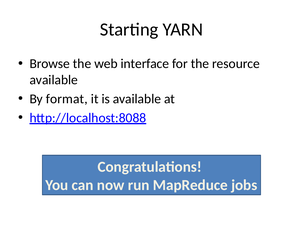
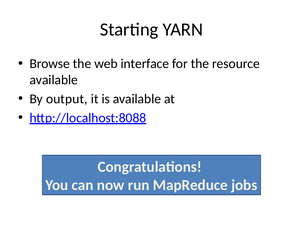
format: format -> output (67, 99)
